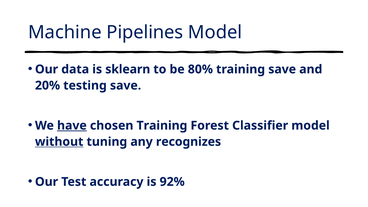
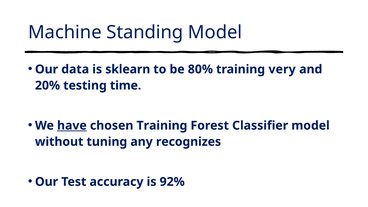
Pipelines: Pipelines -> Standing (145, 32)
training save: save -> very (282, 69)
testing save: save -> time (126, 85)
without underline: present -> none (59, 142)
